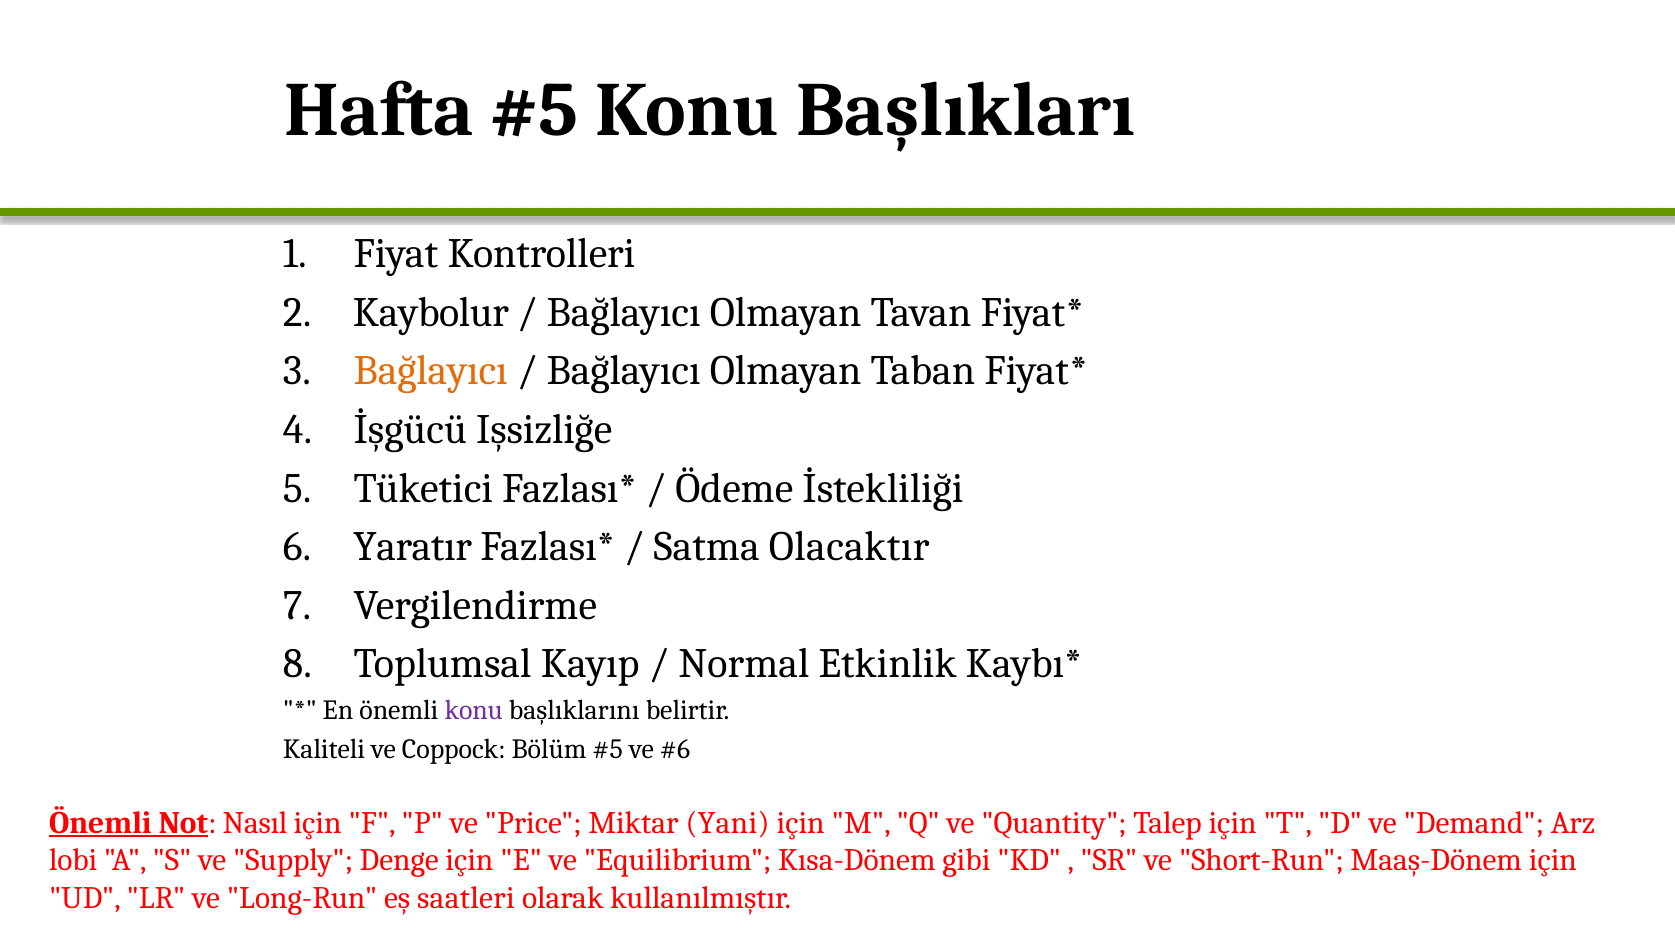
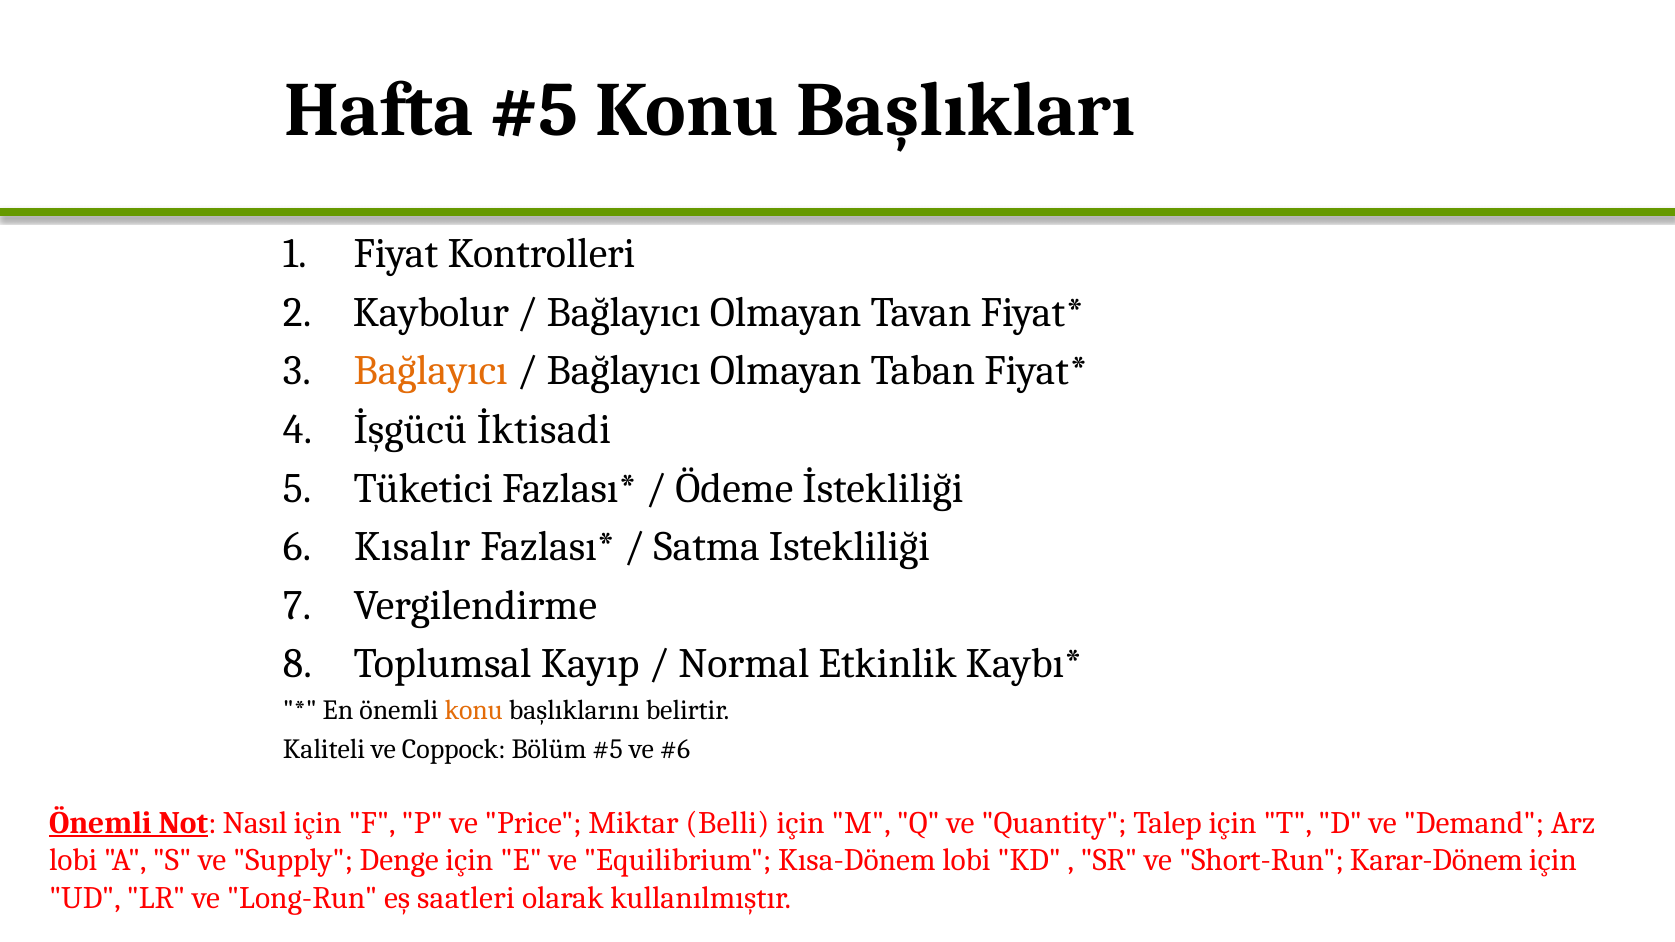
Işsizliğe: Işsizliğe -> İktisadi (544, 430)
Yaratır: Yaratır -> Kısalır (412, 547)
Olacaktır: Olacaktır -> Istekliliği (849, 547)
konu colour: purple -> orange (474, 711)
Yani: Yani -> Belli (728, 823)
Kısa-Dönem gibi: gibi -> lobi (966, 860)
Maaş-Dönem: Maaş-Dönem -> Karar-Dönem (1436, 860)
